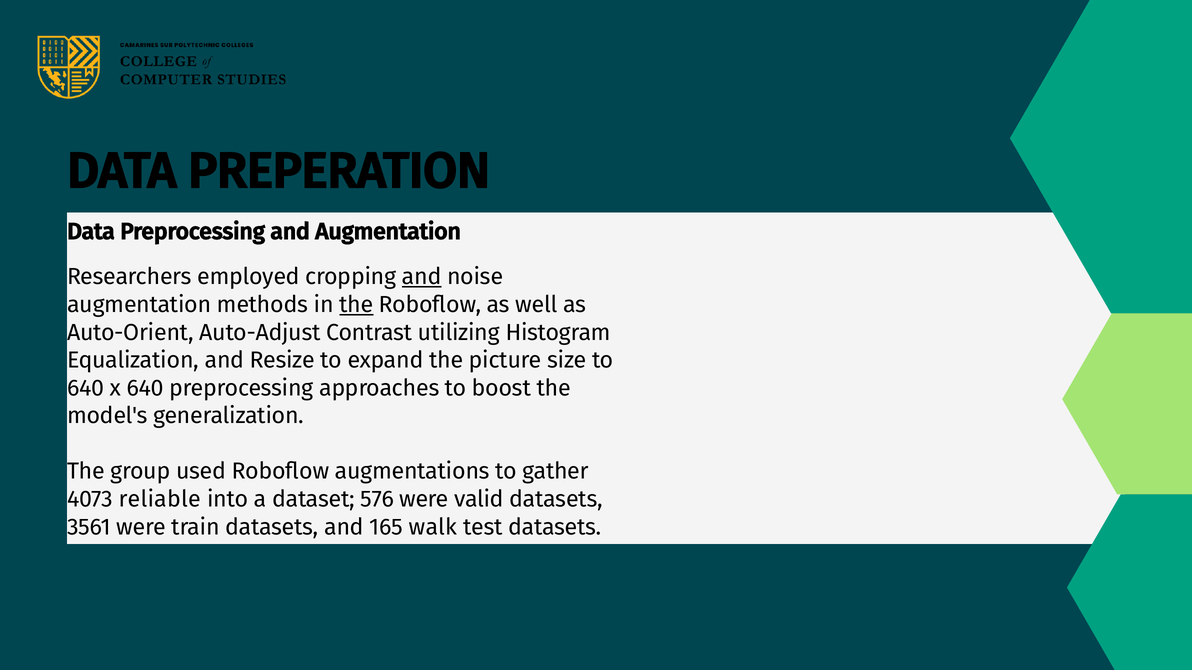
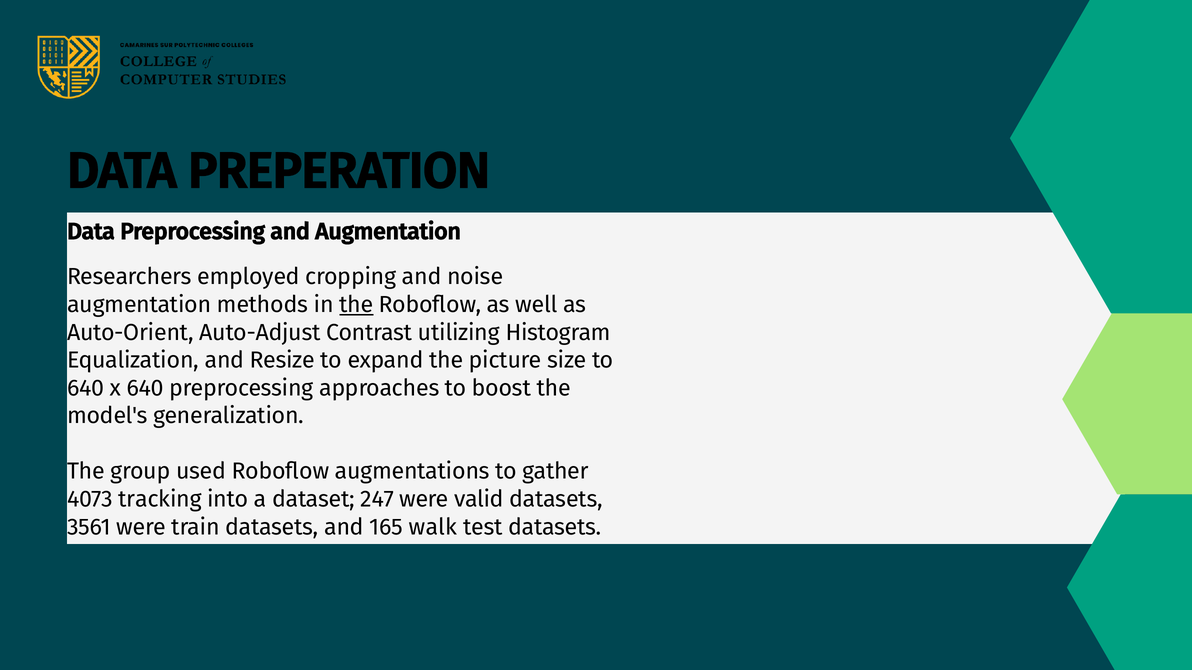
and underline: present -> none (422, 277)
reliable: reliable -> tracking (160, 499)
576: 576 -> 247 (377, 499)
